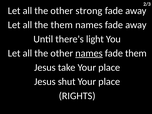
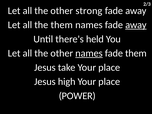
away underline: none -> present (136, 25)
light: light -> held (95, 39)
shut: shut -> high (67, 82)
RIGHTS: RIGHTS -> POWER (77, 96)
